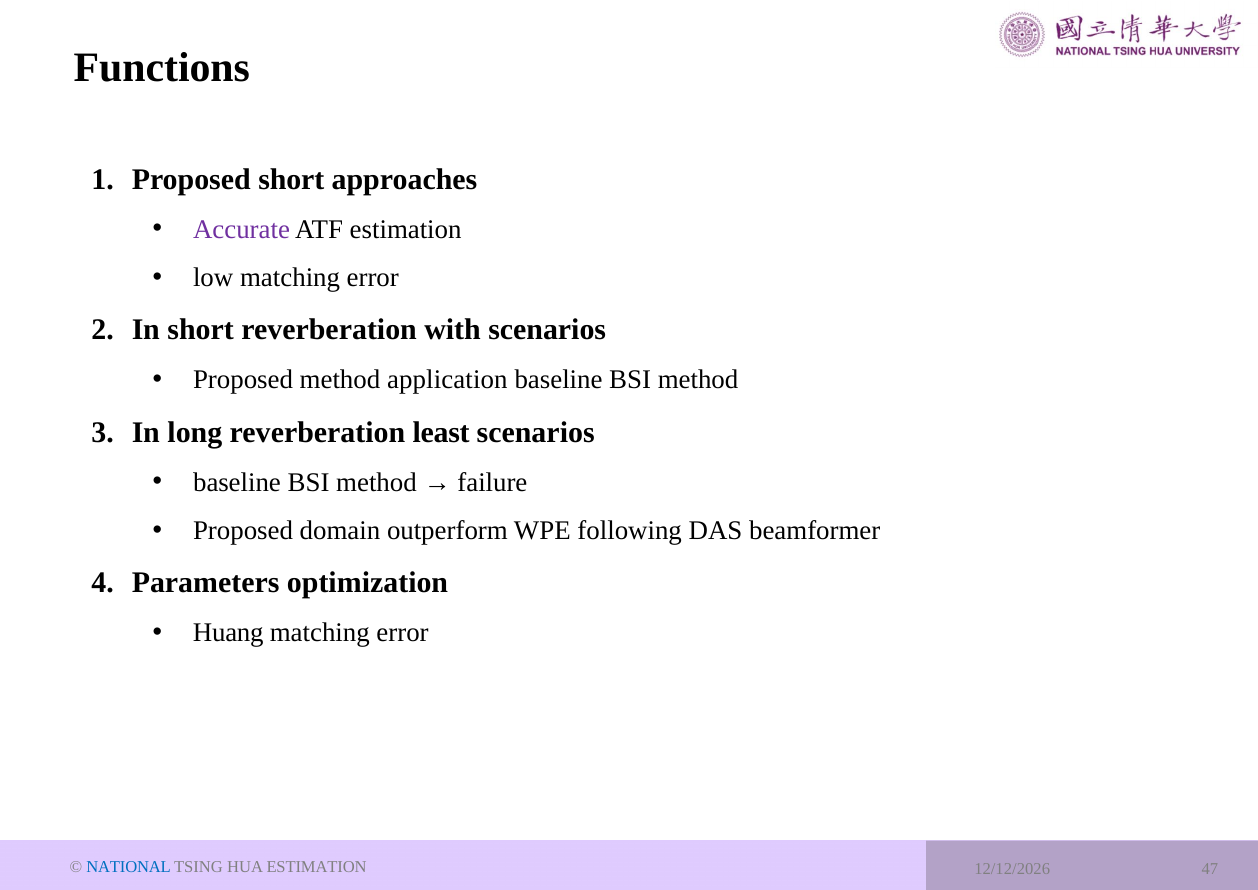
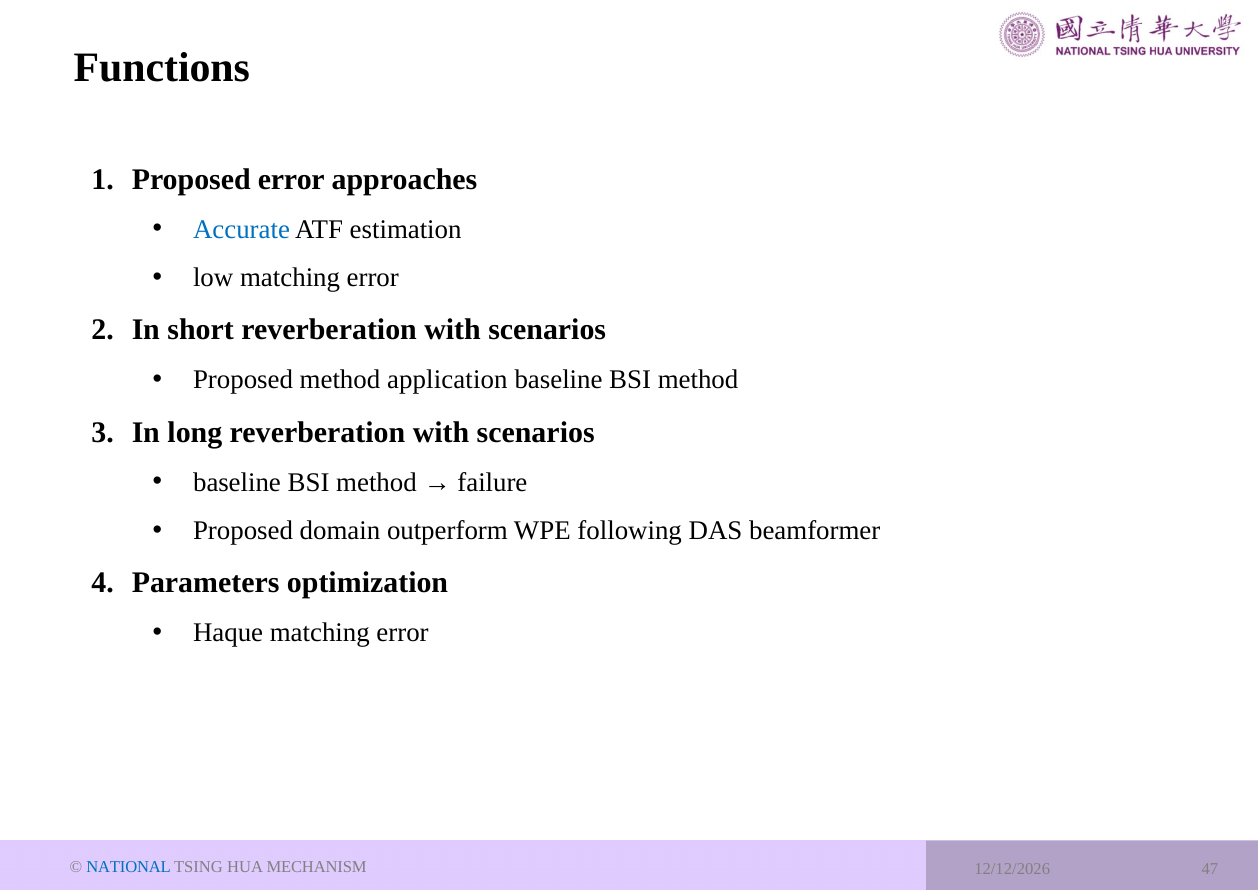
Proposed short: short -> error (291, 179)
Accurate colour: purple -> blue (242, 229)
long reverberation least: least -> with (441, 432)
Huang: Huang -> Haque (228, 633)
HUA ESTIMATION: ESTIMATION -> MECHANISM (317, 866)
